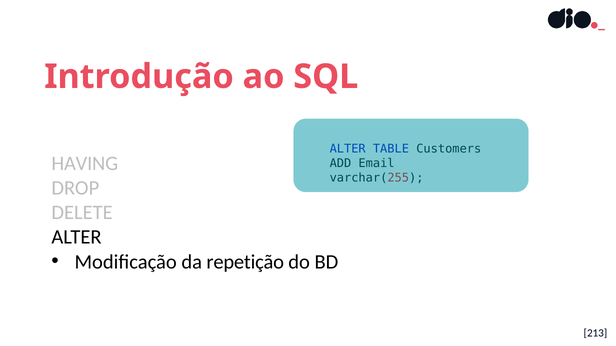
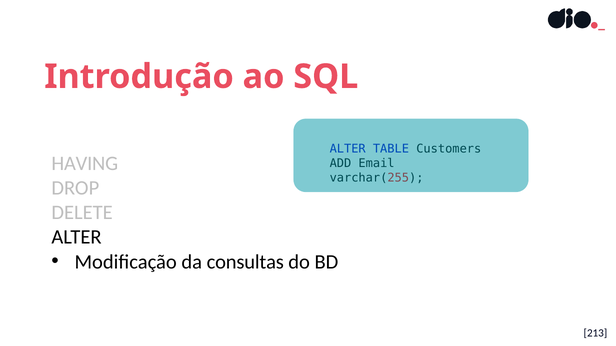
repetição: repetição -> consultas (245, 262)
